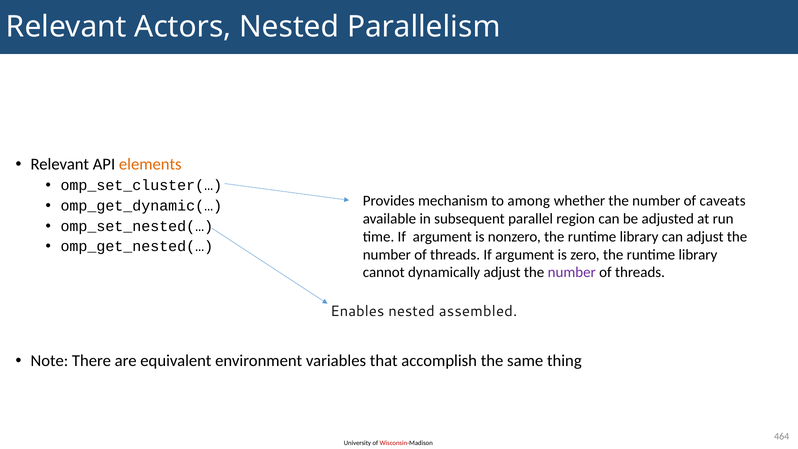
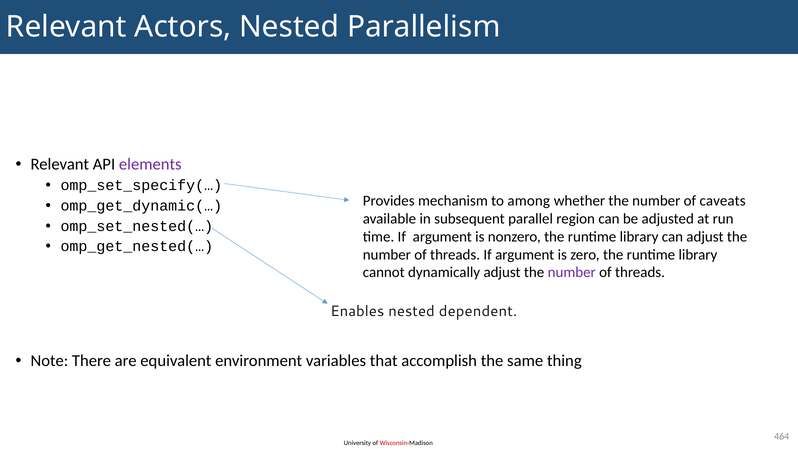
elements colour: orange -> purple (150, 164)
omp_set_cluster(…: omp_set_cluster(… -> omp_set_specify(… (141, 185)
assembled: assembled -> dependent (478, 311)
